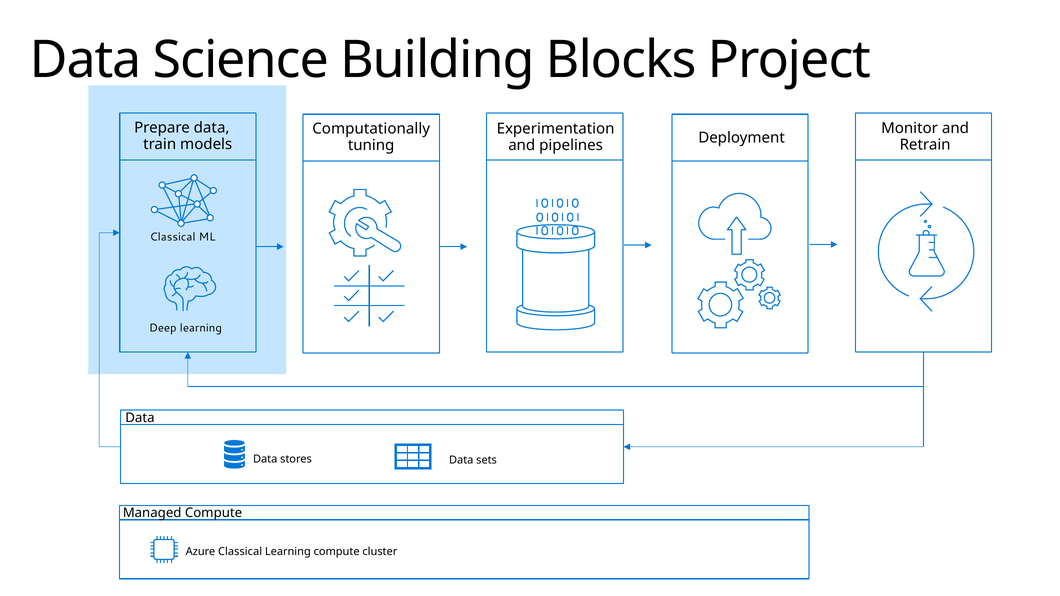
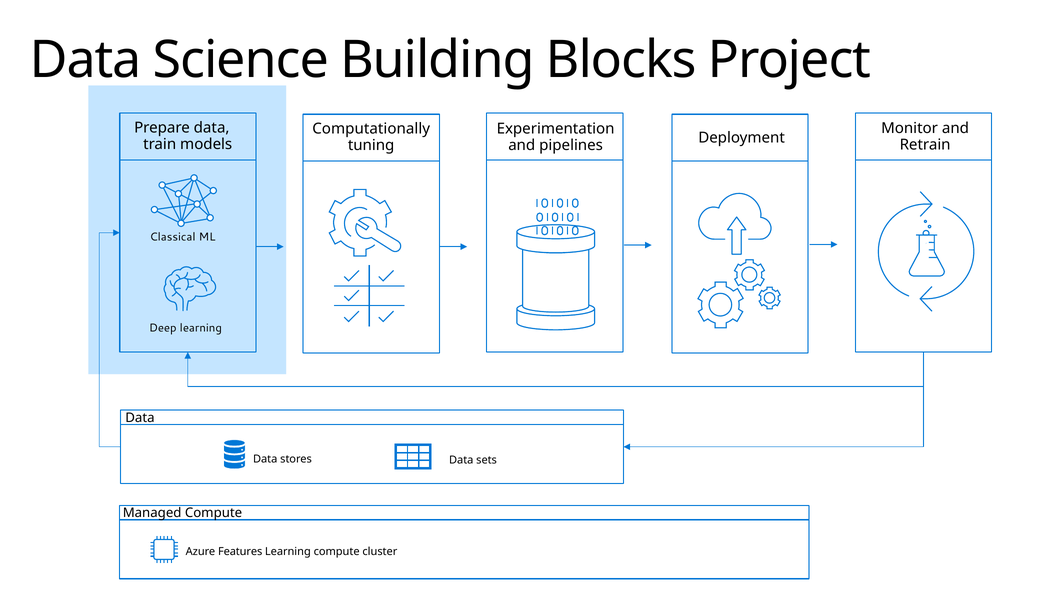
Azure Classical: Classical -> Features (240, 552)
